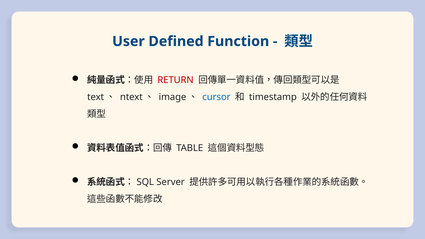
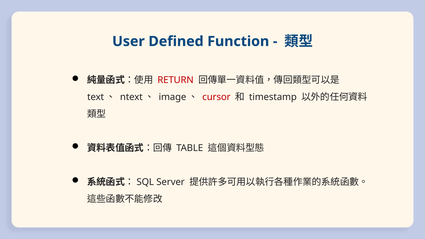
cursor colour: blue -> red (216, 97)
